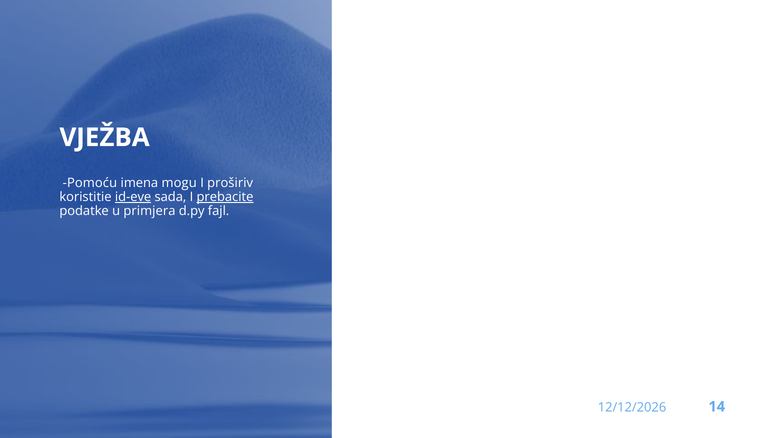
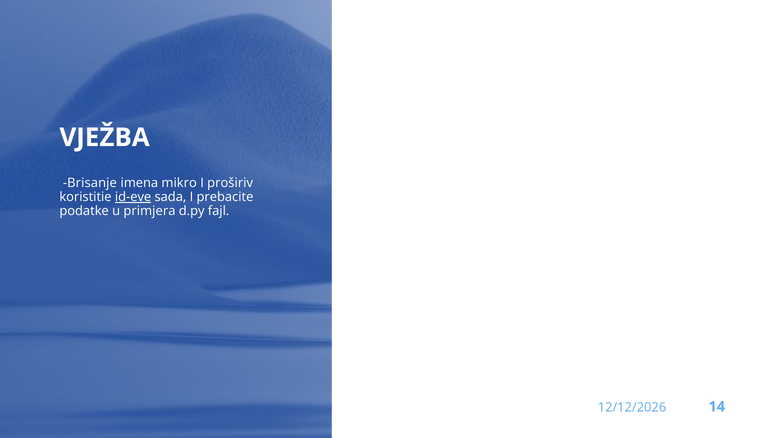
Pomoću: Pomoću -> Brisanje (90, 183)
mogu: mogu -> mikro (179, 183)
prebacite underline: present -> none (225, 197)
